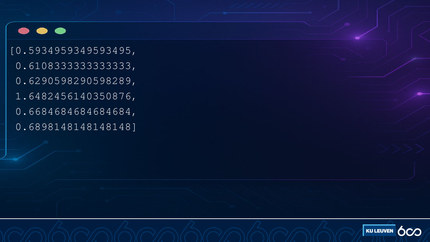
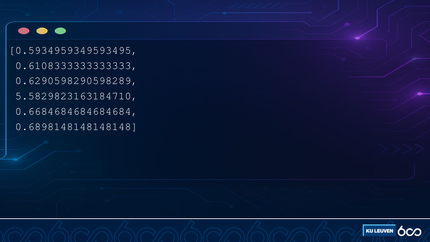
1.6482456140350876: 1.6482456140350876 -> 5.5829823163184710 (76, 96)
